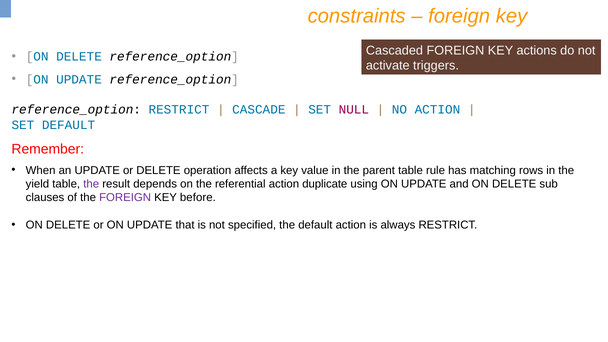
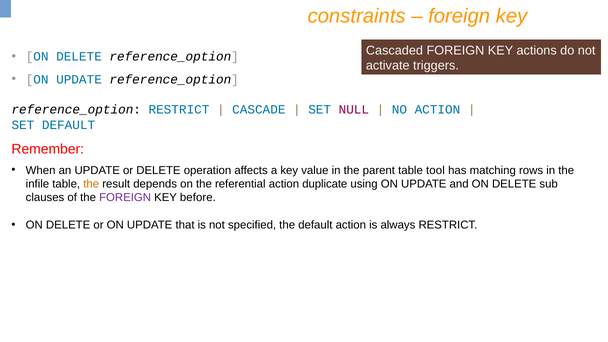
rule: rule -> tool (435, 170)
yield: yield -> infile (37, 184)
the colour: purple -> orange (91, 184)
